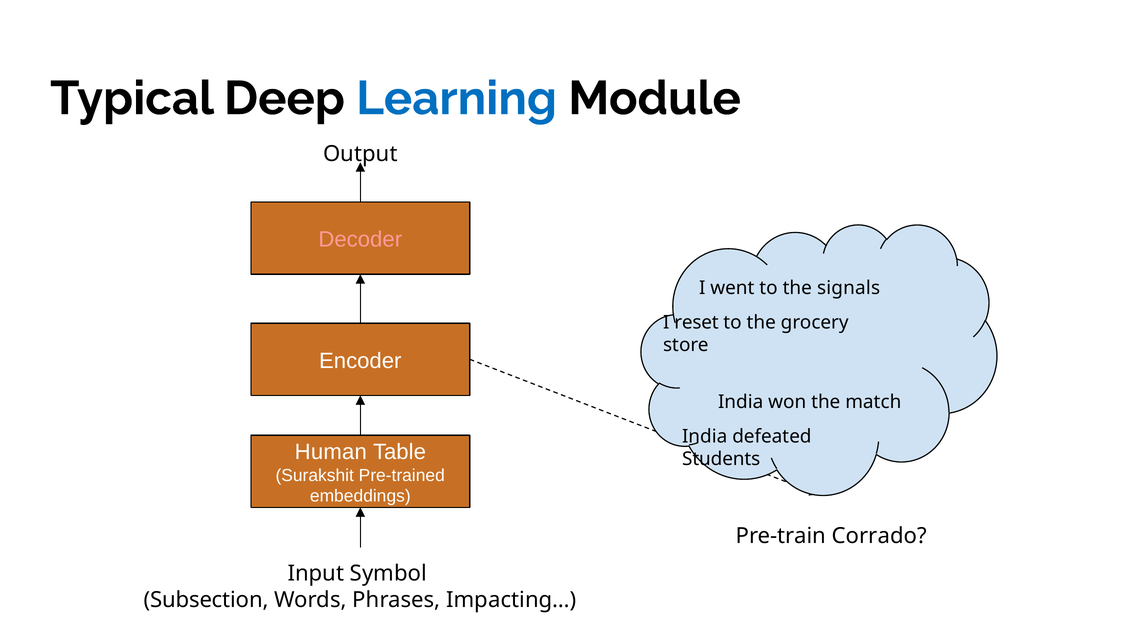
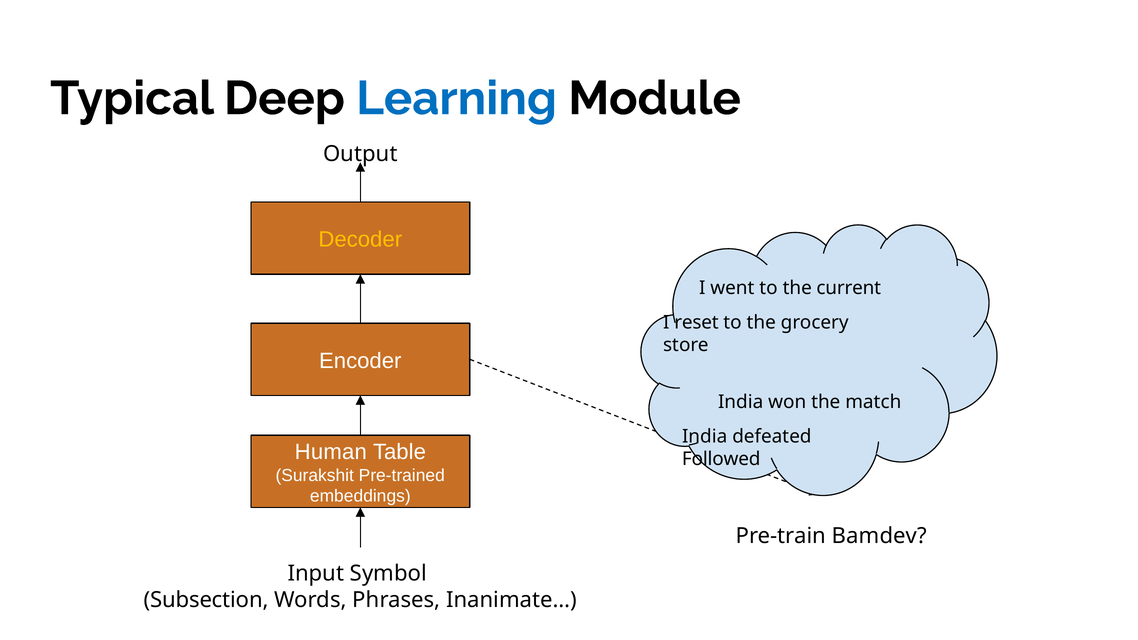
Decoder colour: pink -> yellow (360, 240)
signals: signals -> current (849, 288)
Students: Students -> Followed (721, 459)
Corrado: Corrado -> Bamdev (879, 536)
Impacting…: Impacting… -> Inanimate… (511, 600)
